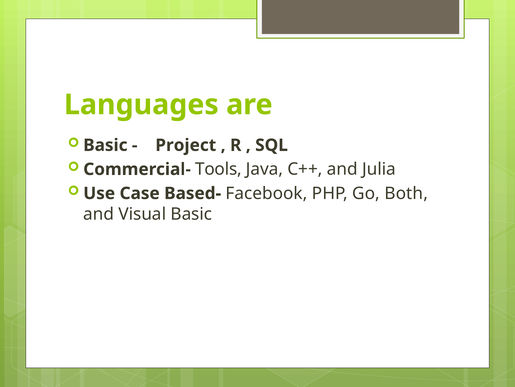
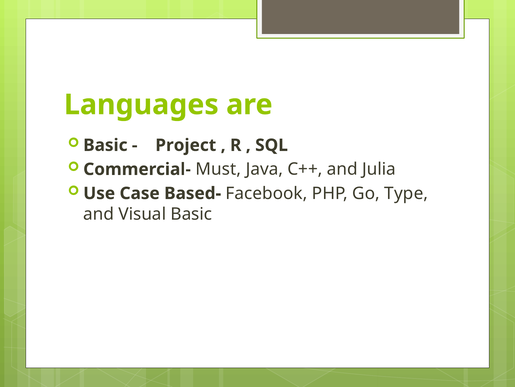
Tools: Tools -> Must (218, 169)
Both: Both -> Type (406, 193)
